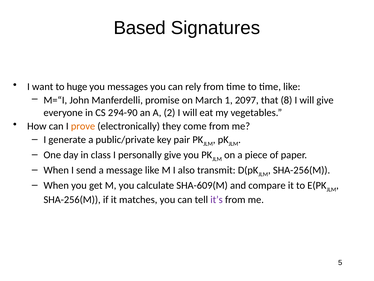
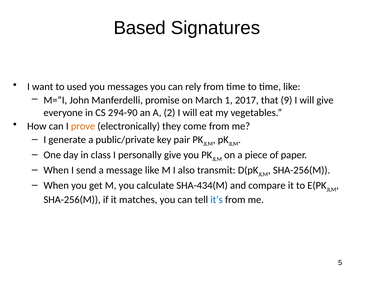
huge: huge -> used (77, 86)
2097: 2097 -> 2017 (247, 100)
8: 8 -> 9 (286, 100)
SHA-609(M: SHA-609(M -> SHA-434(M (202, 185)
it’s colour: purple -> blue (217, 199)
